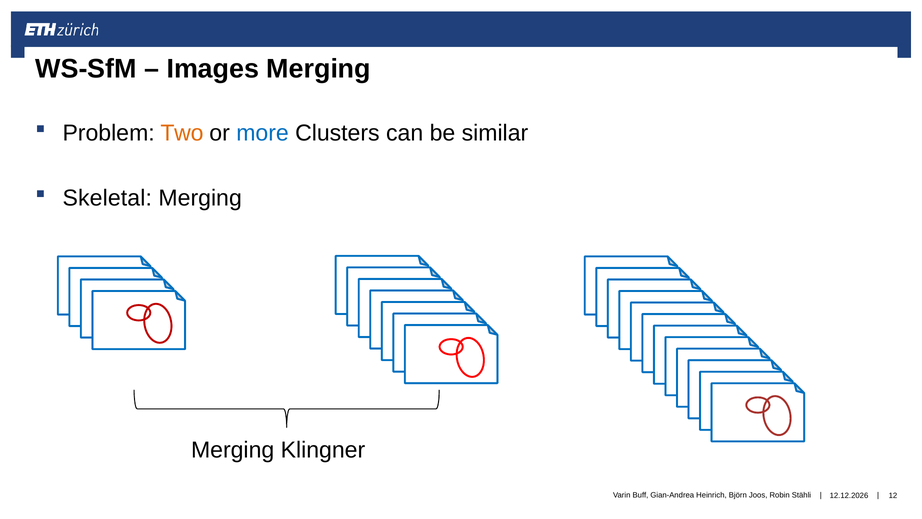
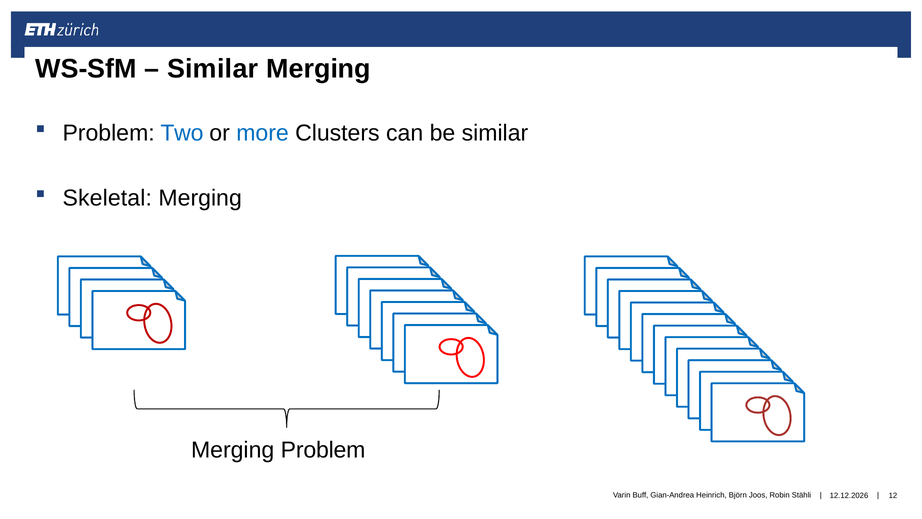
Images: Images -> Similar (213, 69)
Two colour: orange -> blue (182, 133)
Merging Klingner: Klingner -> Problem (323, 450)
